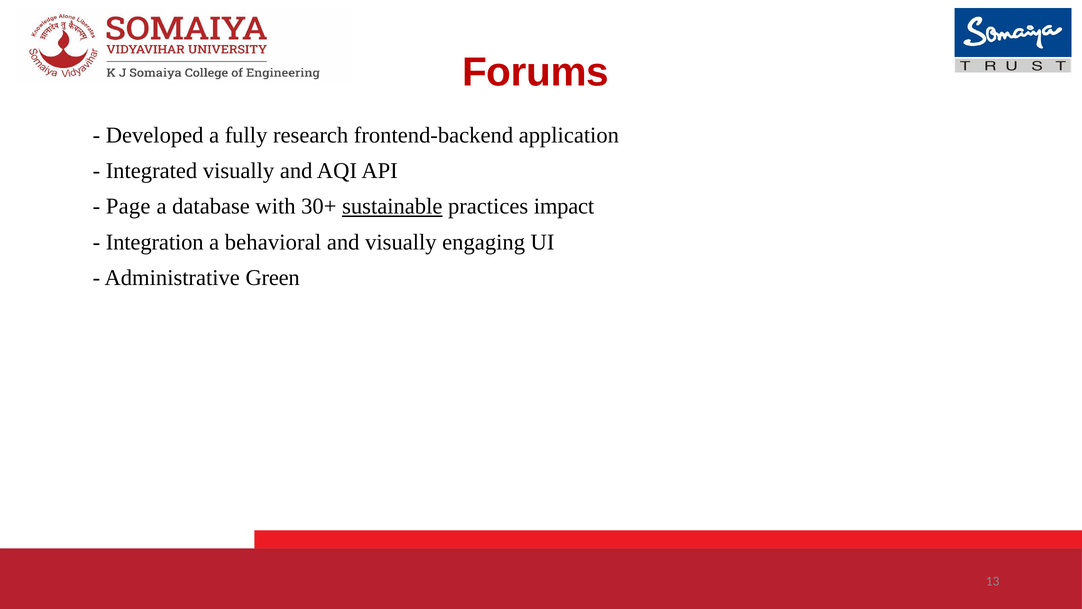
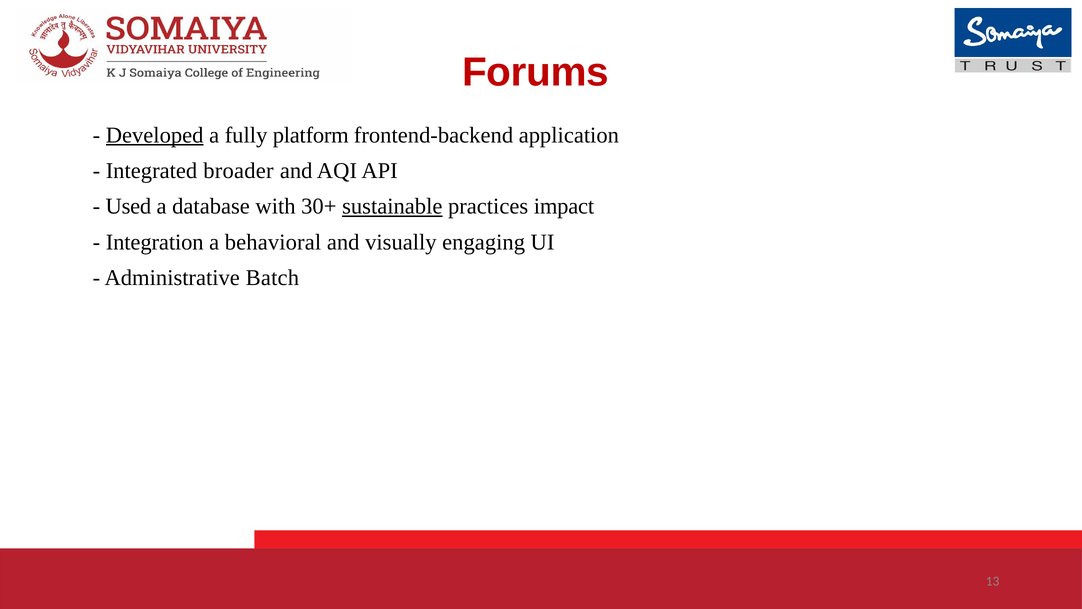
Developed underline: none -> present (155, 135)
research: research -> platform (311, 135)
Integrated visually: visually -> broader (238, 171)
Page: Page -> Used (128, 206)
Green: Green -> Batch (272, 278)
